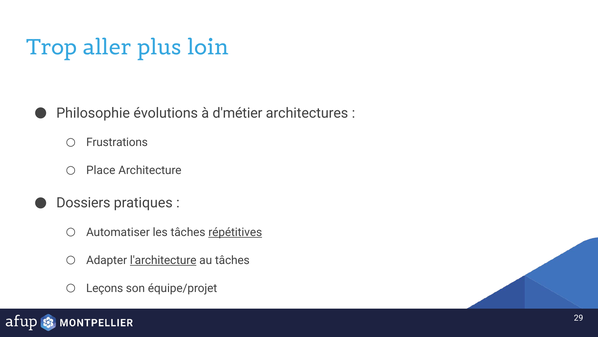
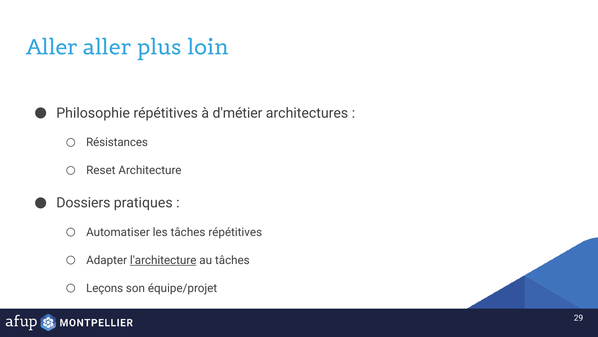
Trop: Trop -> Aller (52, 47)
Philosophie évolutions: évolutions -> répétitives (166, 113)
Frustrations: Frustrations -> Résistances (117, 142)
Place: Place -> Reset (101, 170)
répétitives underline: present -> none (235, 232)
